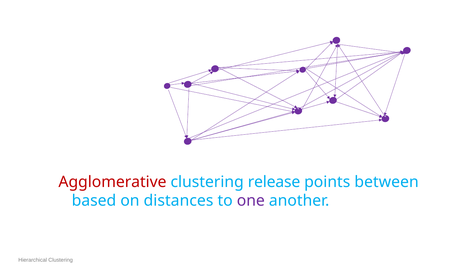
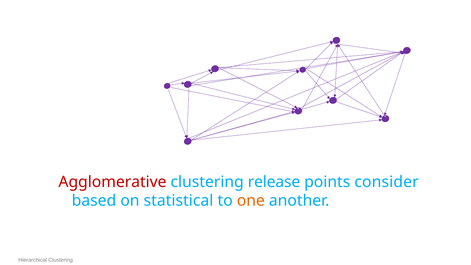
between: between -> consider (387, 182)
distances: distances -> statistical (178, 201)
one colour: purple -> orange (251, 201)
